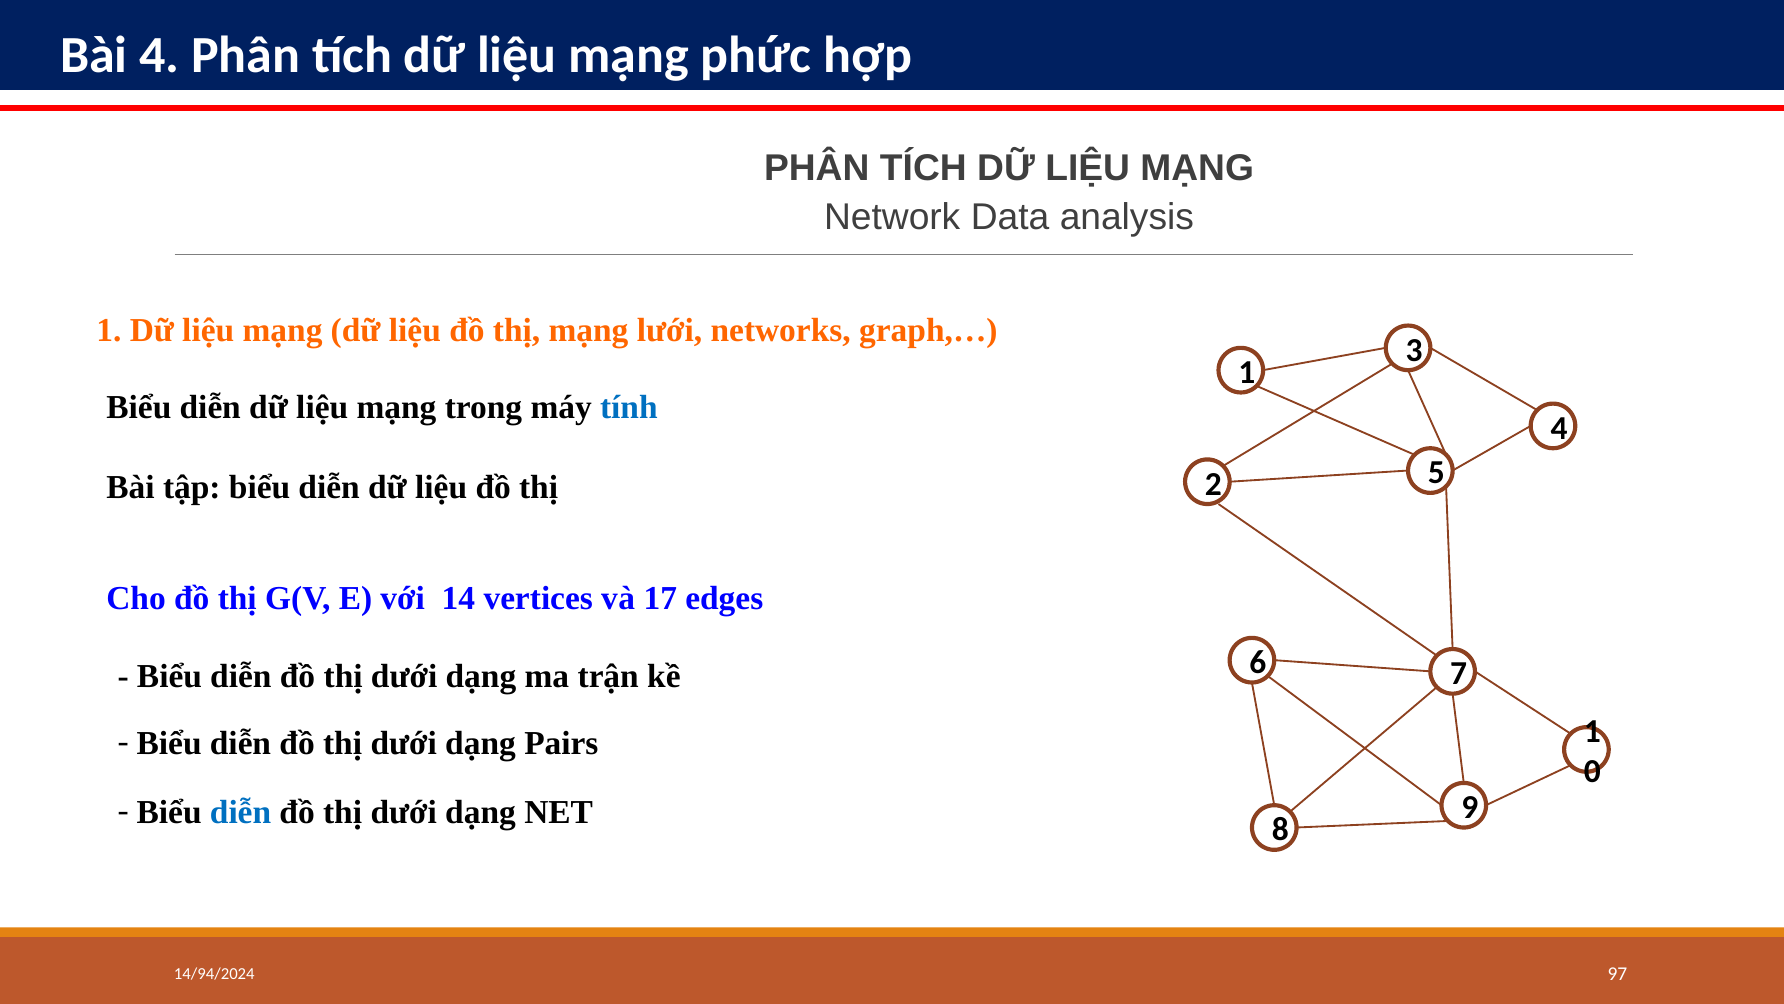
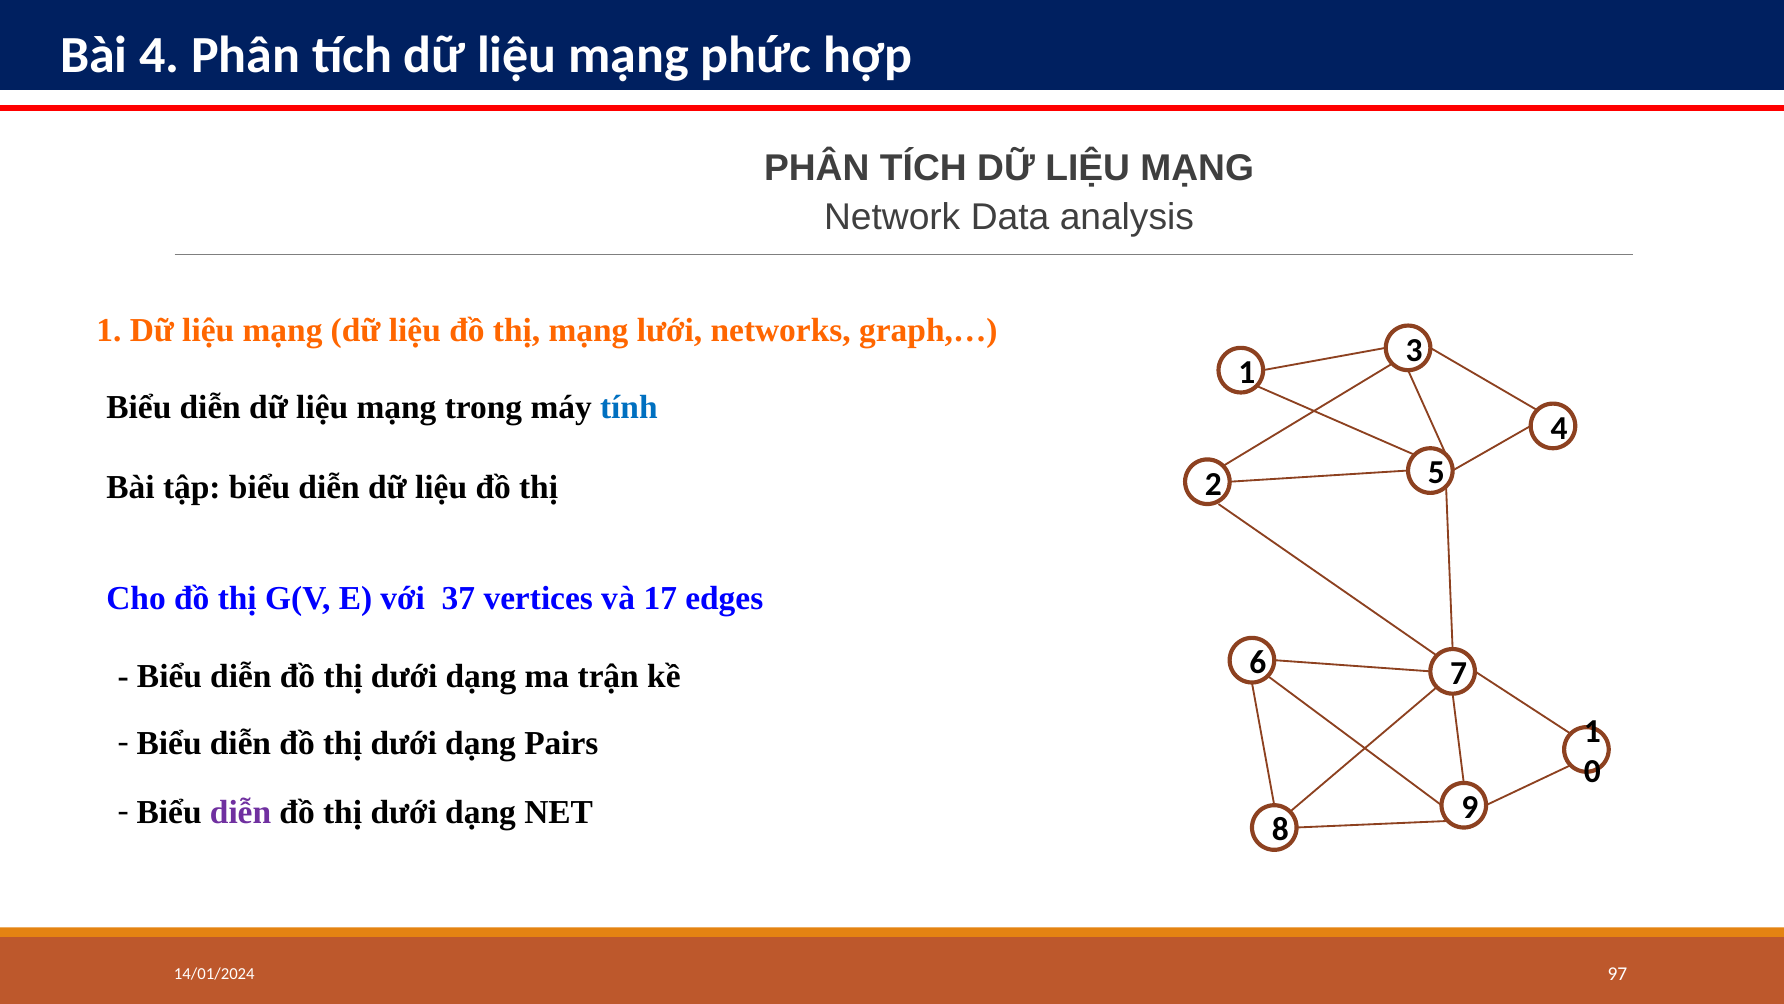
14: 14 -> 37 (458, 598)
diễn colour: blue -> purple (241, 812)
14/94/2024: 14/94/2024 -> 14/01/2024 (214, 973)
